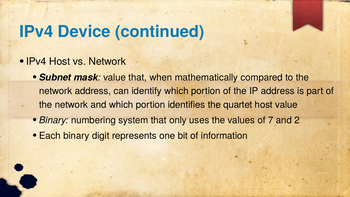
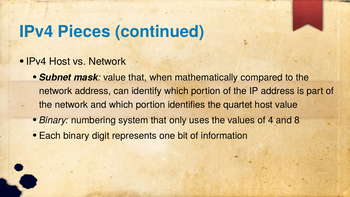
Device: Device -> Pieces (84, 32)
7: 7 -> 4 (271, 120)
2: 2 -> 8 (297, 120)
